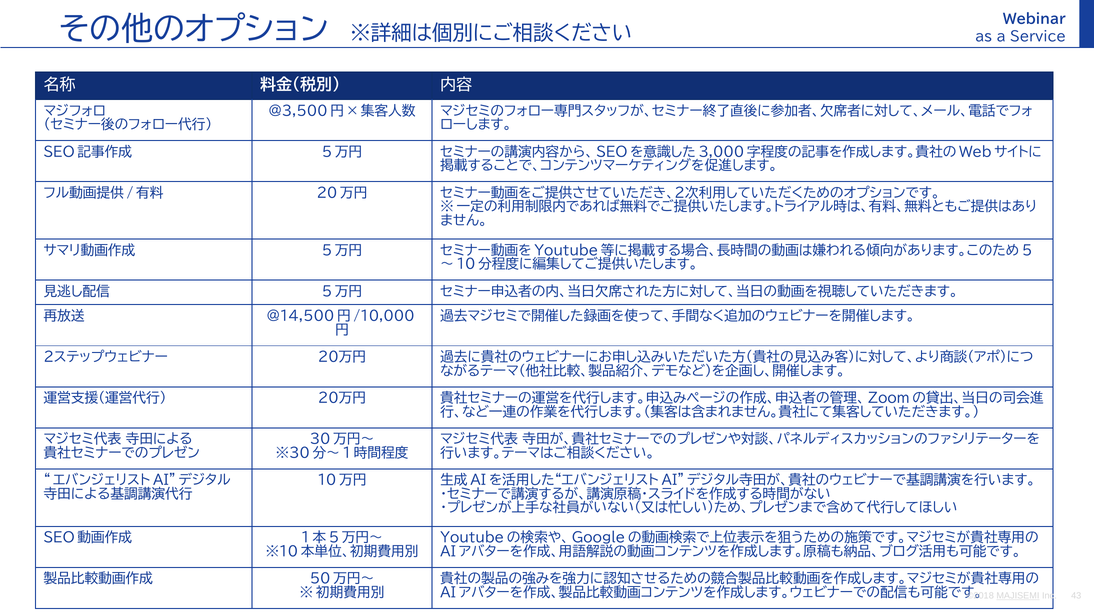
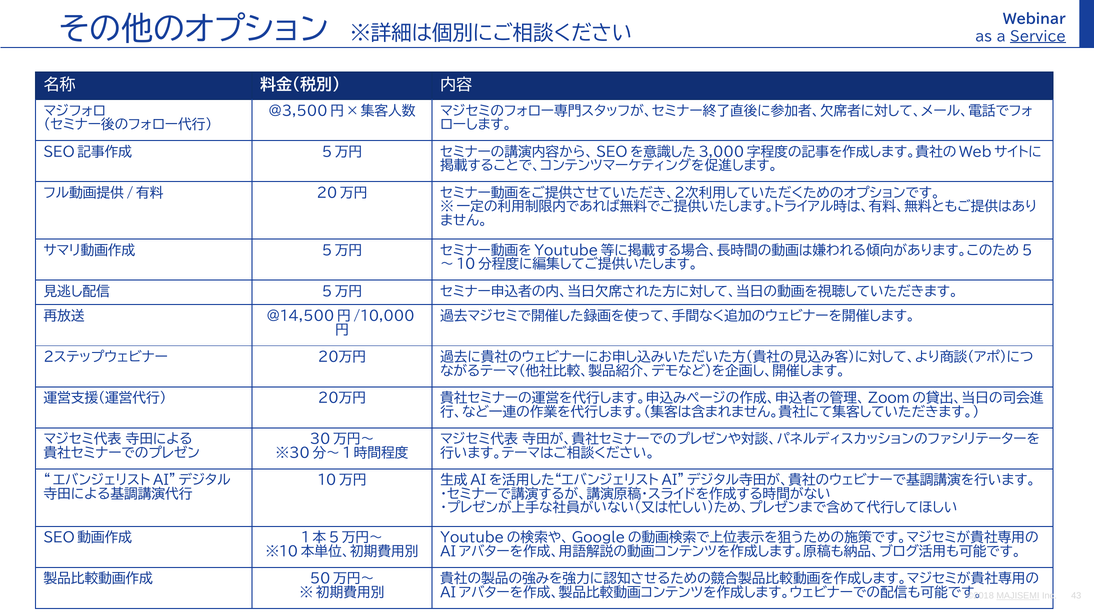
Service underline: none -> present (1038, 37)
